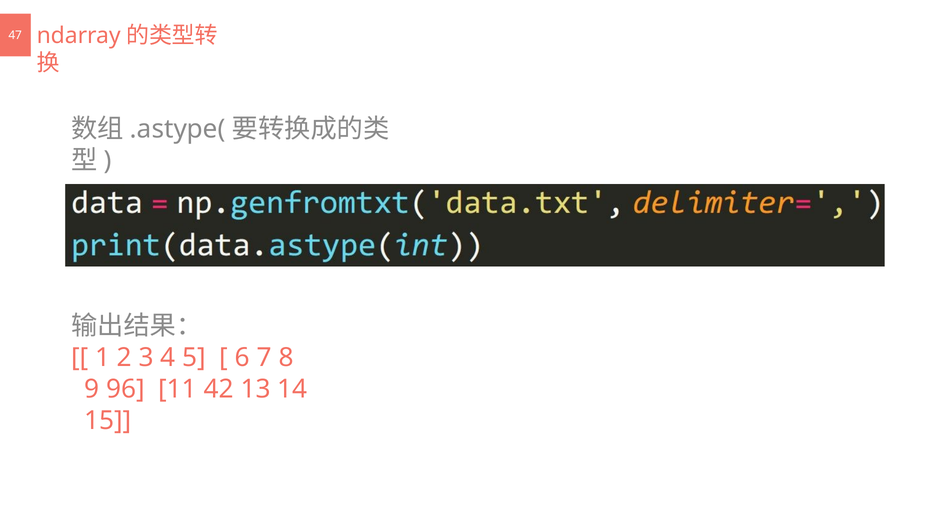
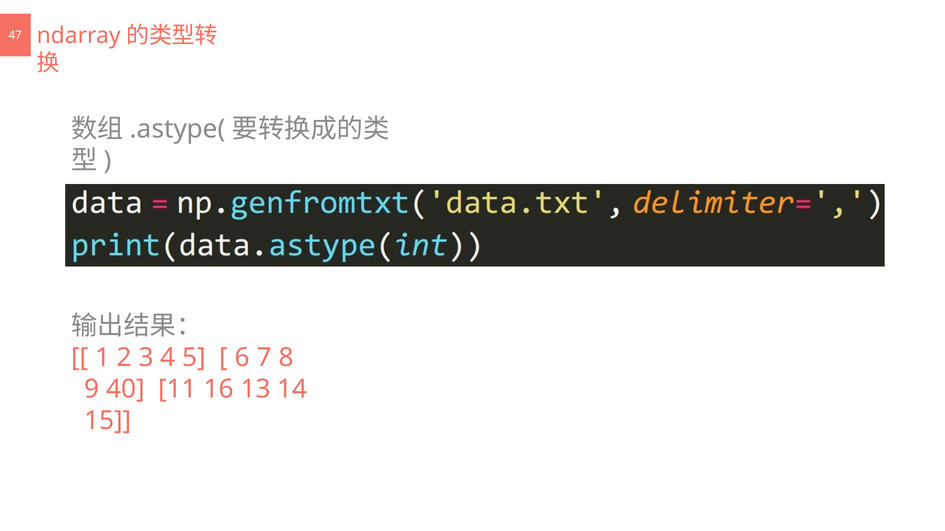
96: 96 -> 40 (125, 389)
42: 42 -> 16 (219, 389)
